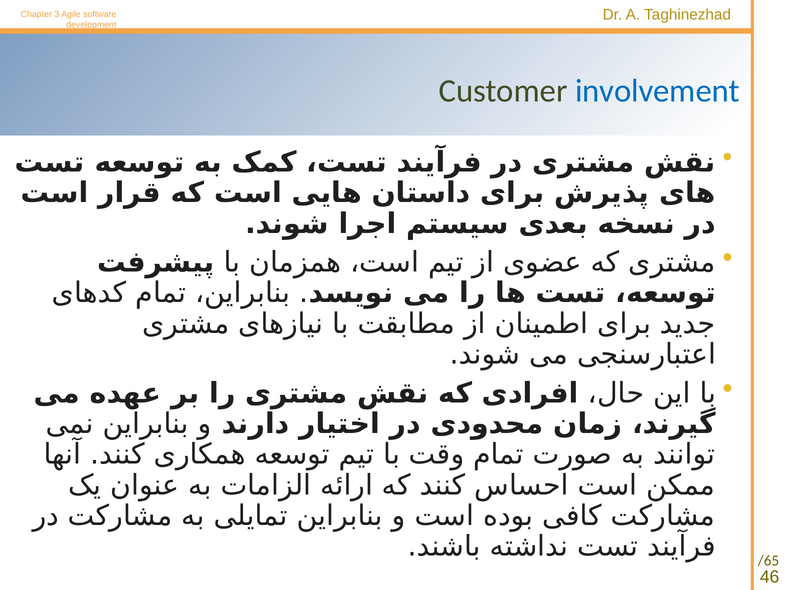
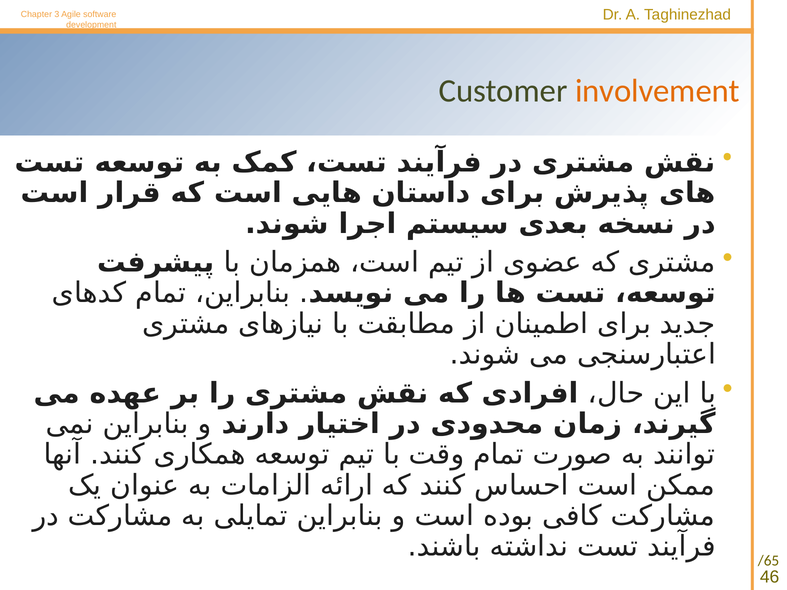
involvement colour: blue -> orange (657, 91)
